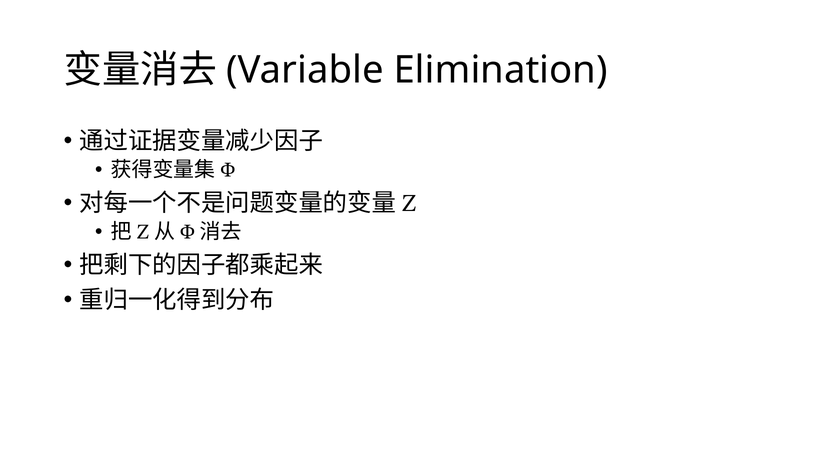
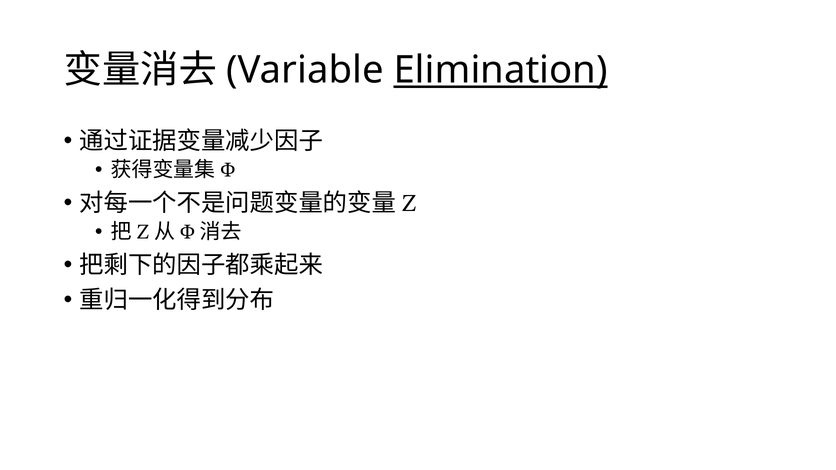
Elimination underline: none -> present (501, 70)
